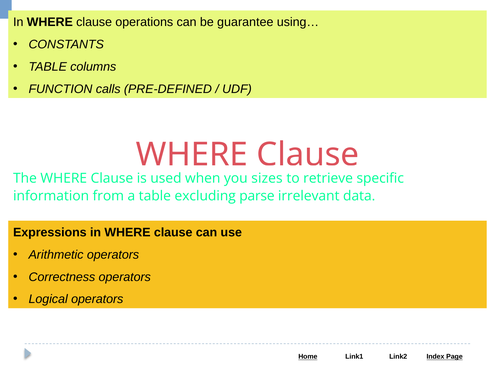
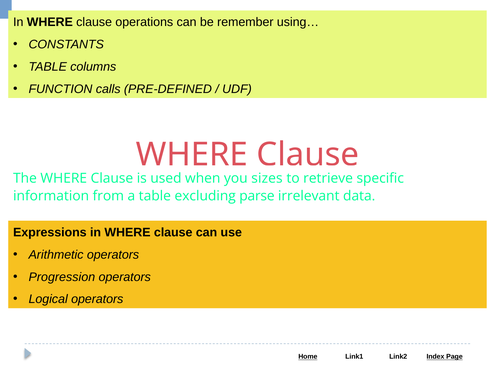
guarantee: guarantee -> remember (245, 22)
Correctness: Correctness -> Progression (62, 277)
